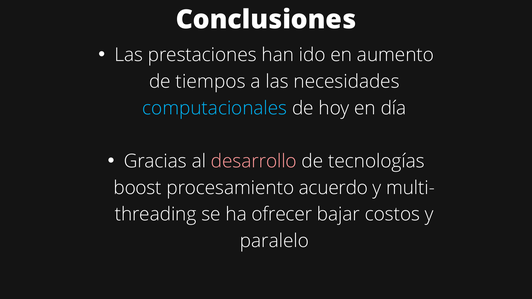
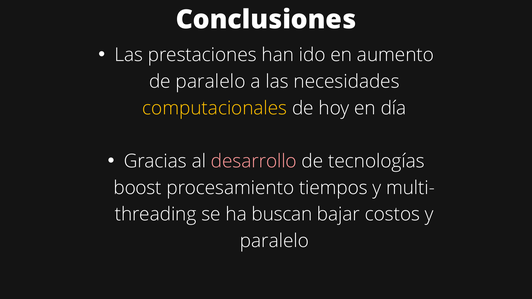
de tiempos: tiempos -> paralelo (211, 82)
computacionales colour: light blue -> yellow (215, 108)
acuerdo: acuerdo -> tiempos (333, 188)
ofrecer: ofrecer -> buscan (282, 215)
